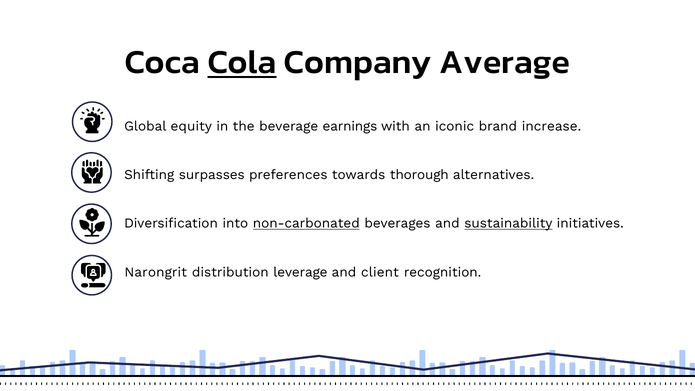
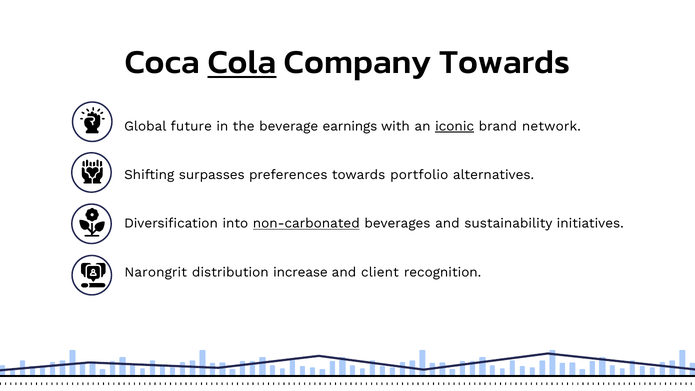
Company Average: Average -> Towards (505, 62)
equity: equity -> future (191, 126)
iconic underline: none -> present (455, 126)
increase: increase -> network (551, 126)
thorough: thorough -> portfolio (419, 175)
sustainability underline: present -> none (508, 223)
leverage: leverage -> increase (300, 272)
